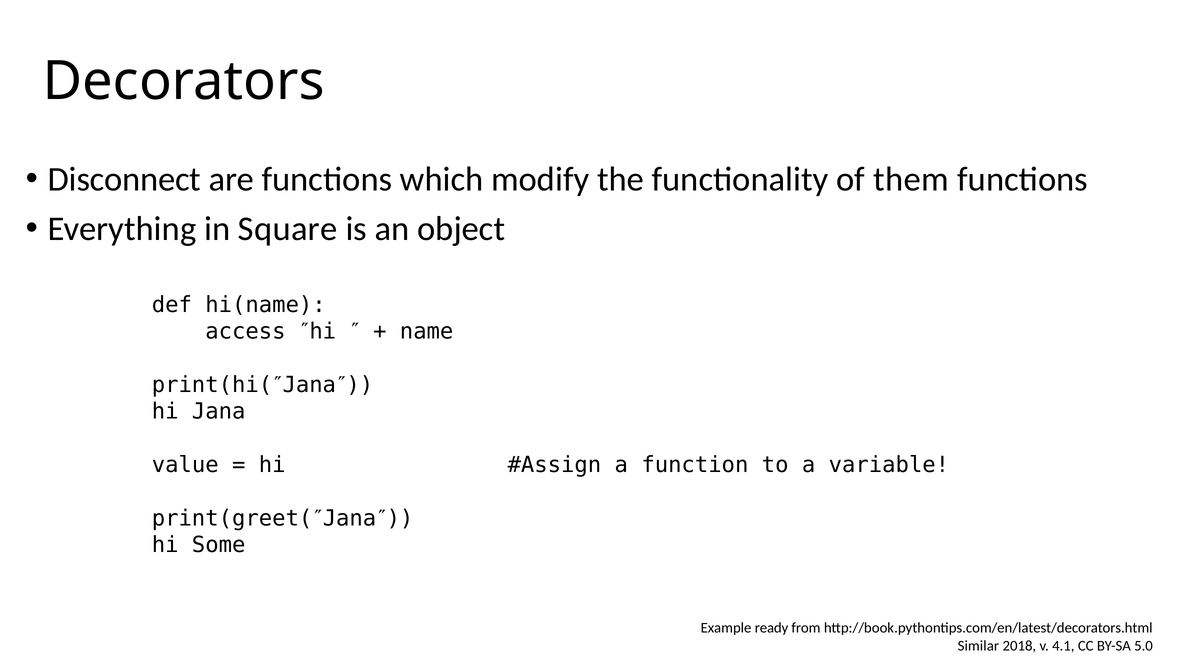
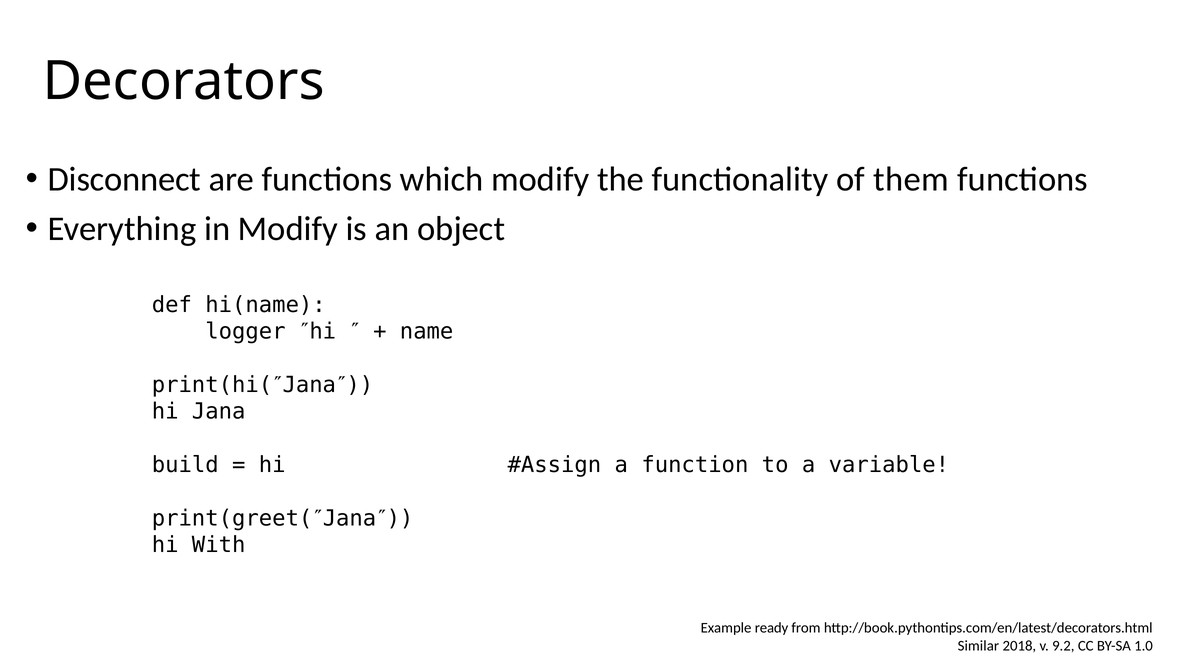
in Square: Square -> Modify (288, 229)
access: access -> logger (245, 332)
value: value -> build (185, 465)
Some: Some -> With (219, 545)
4.1: 4.1 -> 9.2 (1063, 646)
5.0: 5.0 -> 1.0 (1143, 646)
